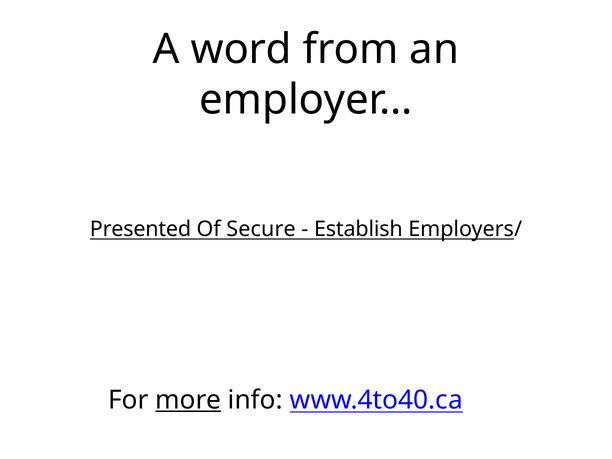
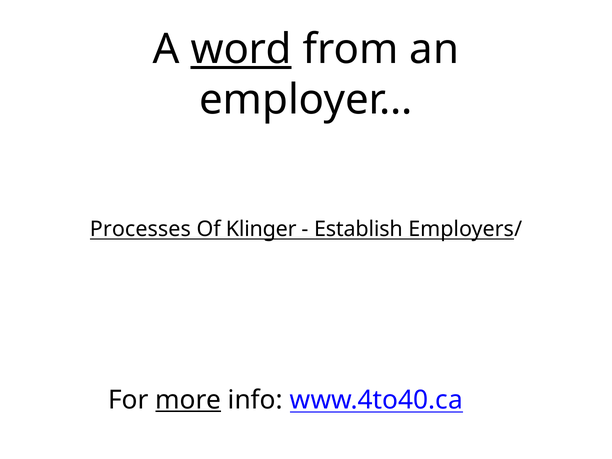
word underline: none -> present (241, 49)
Presented: Presented -> Processes (140, 229)
Secure: Secure -> Klinger (261, 229)
